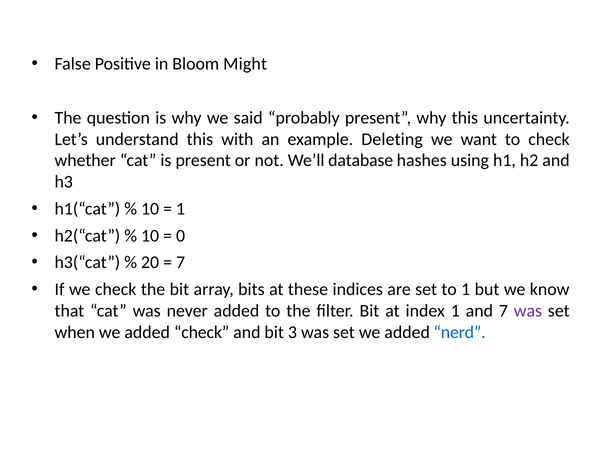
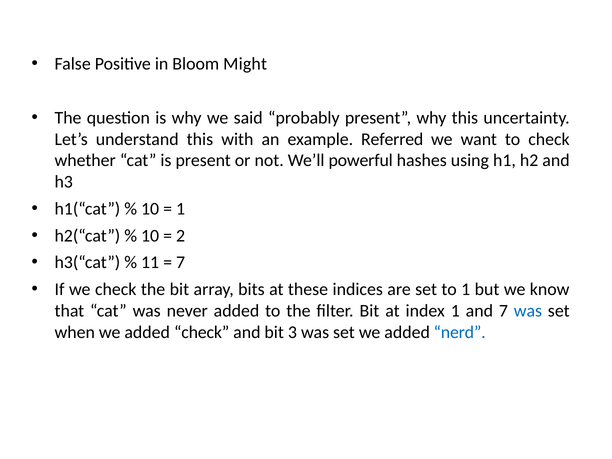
Deleting: Deleting -> Referred (392, 139)
database: database -> powerful (361, 161)
0: 0 -> 2 (181, 236)
20: 20 -> 11 (150, 263)
was colour: purple -> blue (528, 311)
